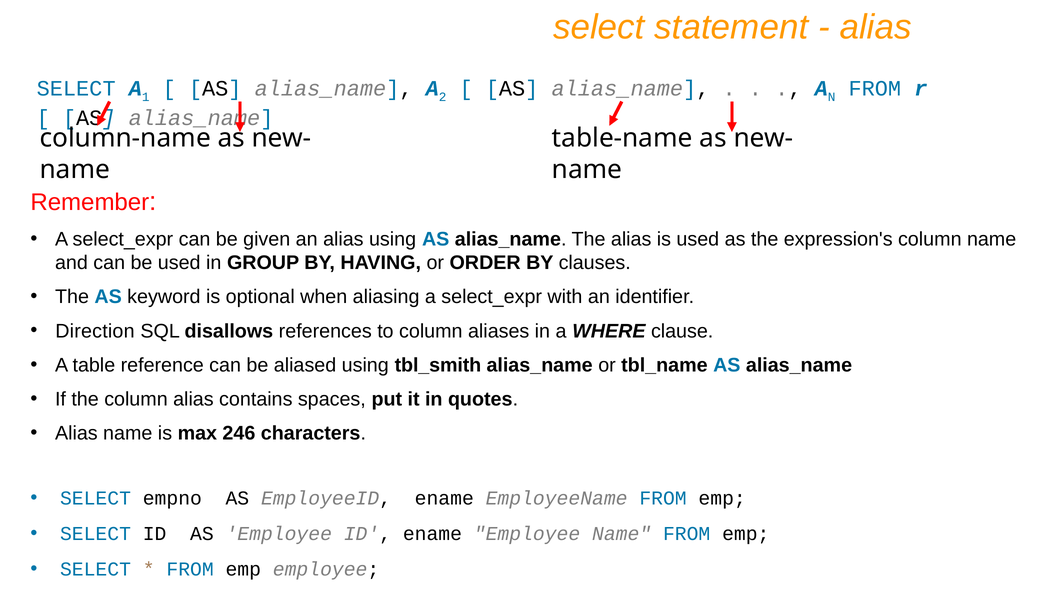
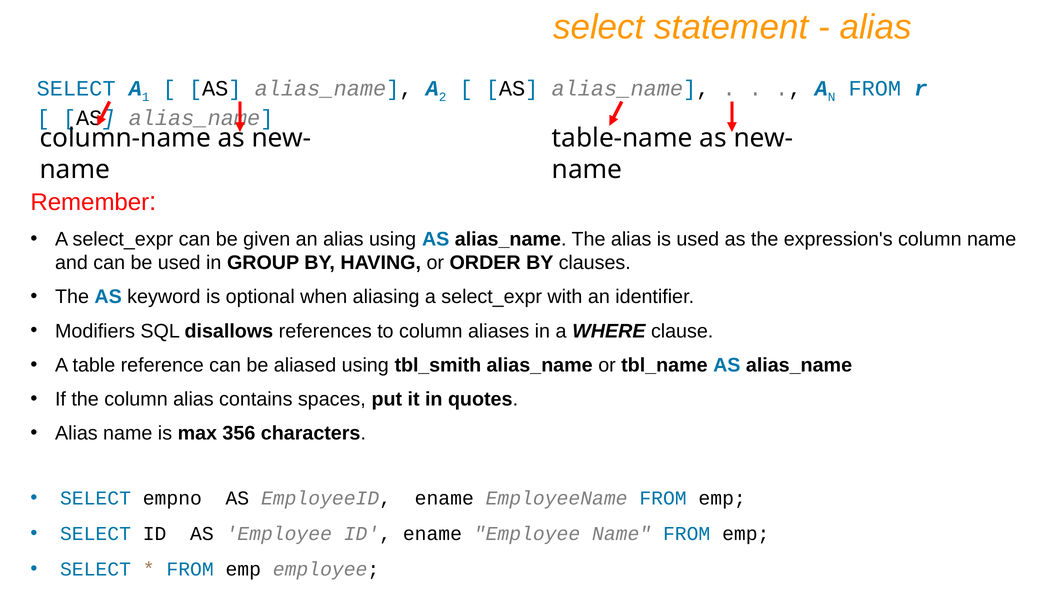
Direction: Direction -> Modifiers (95, 331)
246: 246 -> 356 (239, 434)
